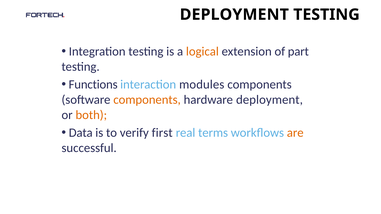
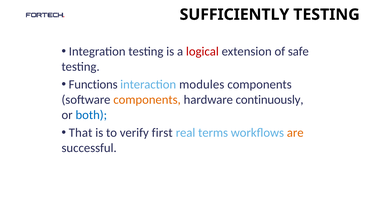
DEPLOYMENT: DEPLOYMENT -> SUFFICIENTLY (234, 15)
logical colour: orange -> red (202, 52)
part: part -> safe (298, 52)
hardware deployment: deployment -> continuously (270, 100)
both colour: orange -> blue (91, 115)
Data: Data -> That (81, 133)
